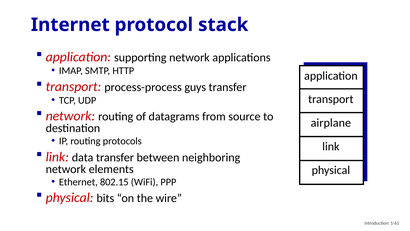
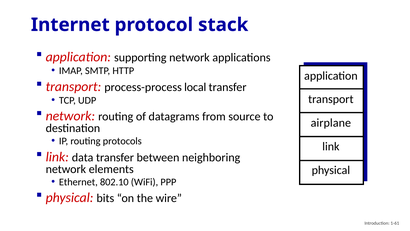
guys: guys -> local (195, 87)
802.15: 802.15 -> 802.10 (114, 182)
